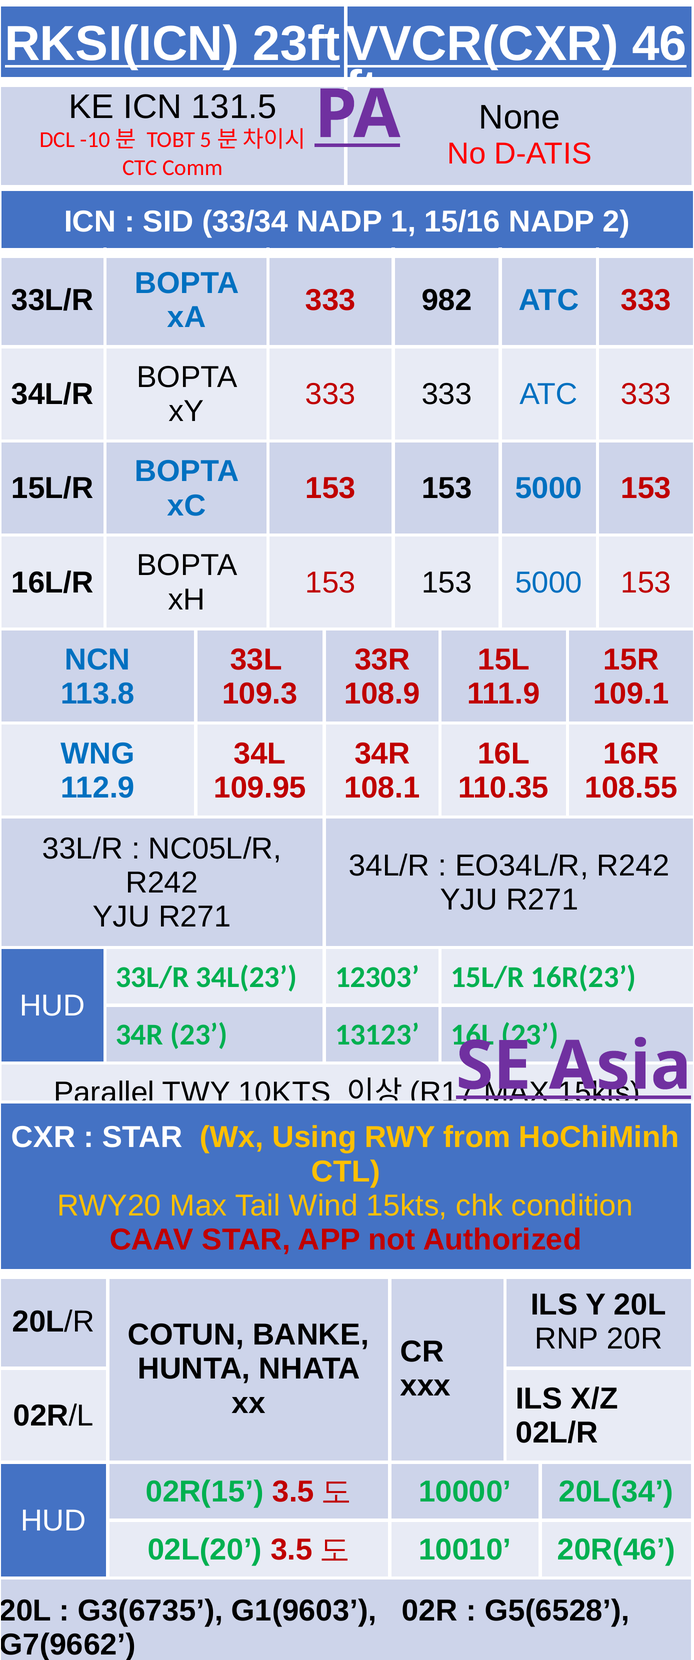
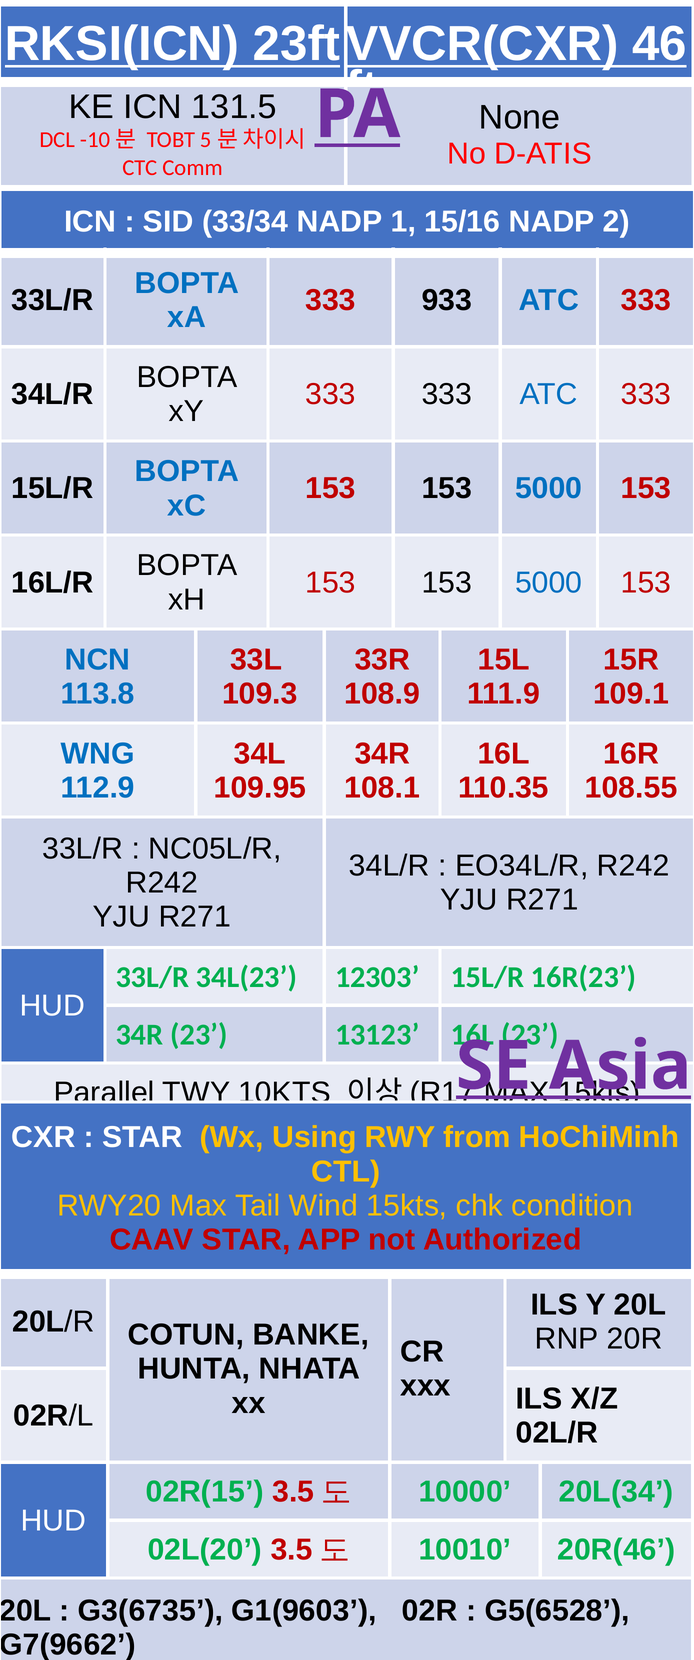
982: 982 -> 933 (447, 300)
